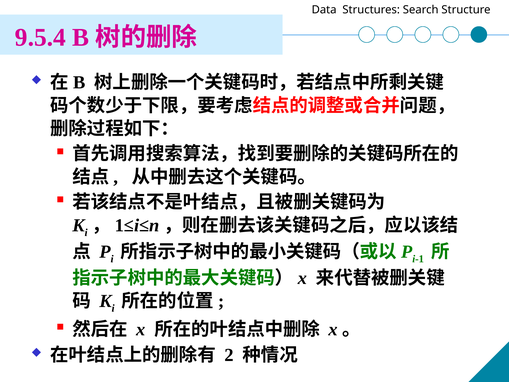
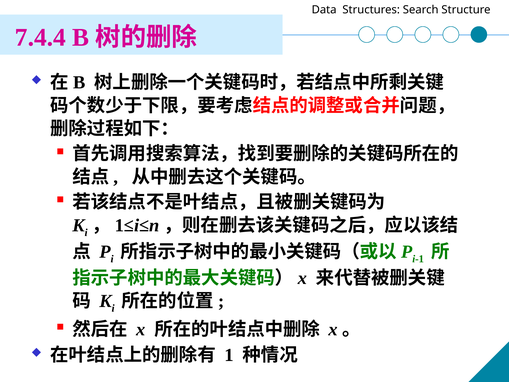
9.5.4: 9.5.4 -> 7.4.4 (40, 37)
2: 2 -> 1 (229, 355)
